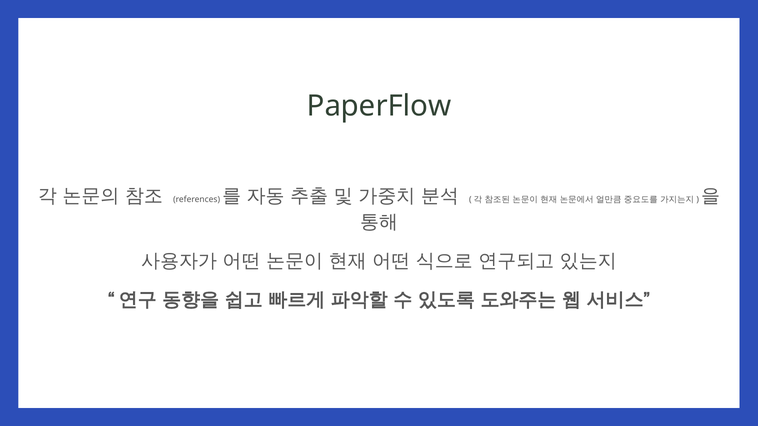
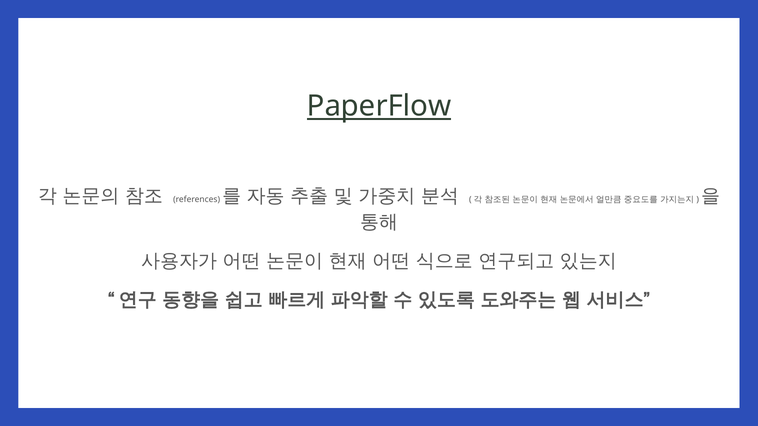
PaperFlow underline: none -> present (379, 106)
